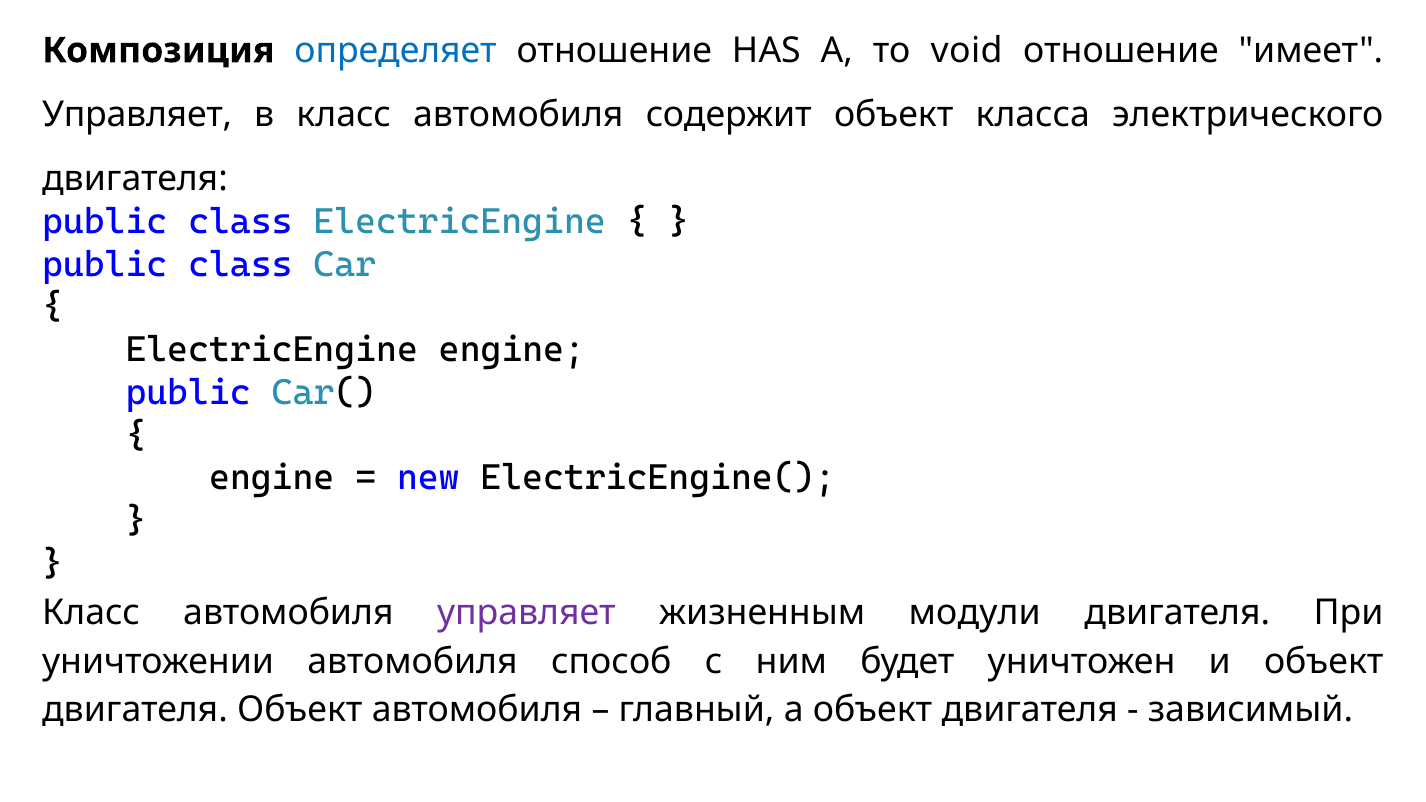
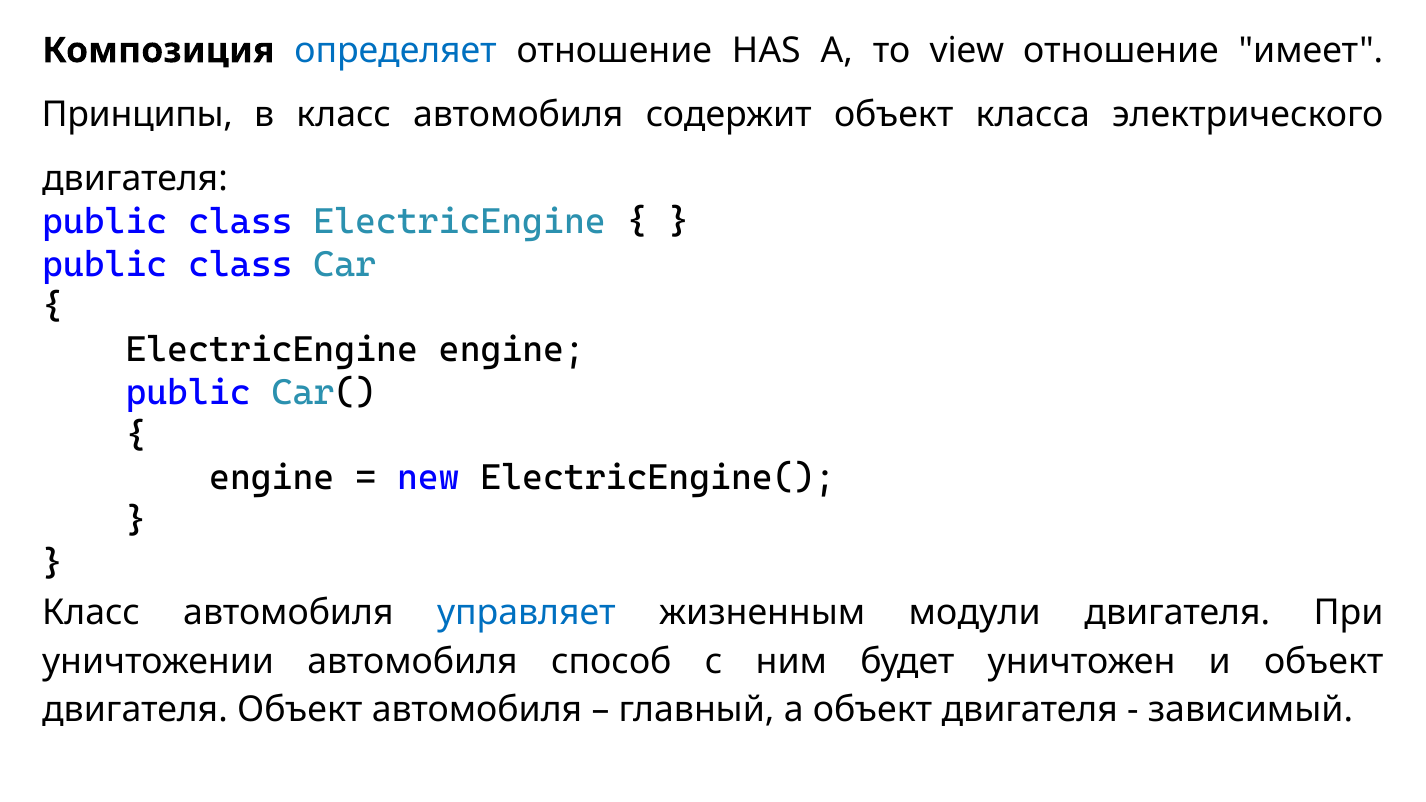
void: void -> view (967, 51)
Управляет: Управляет -> Принципы (137, 115)
управляет colour: purple -> blue (526, 613)
